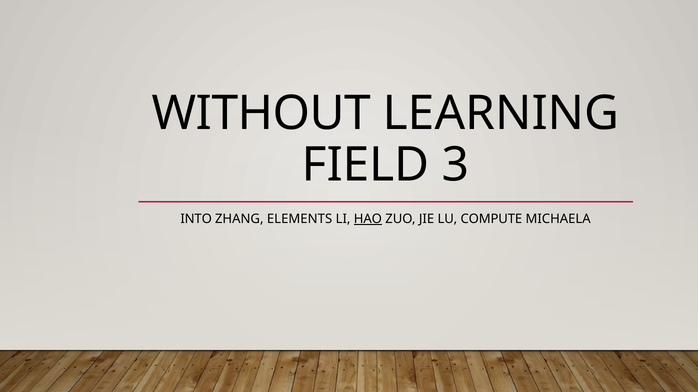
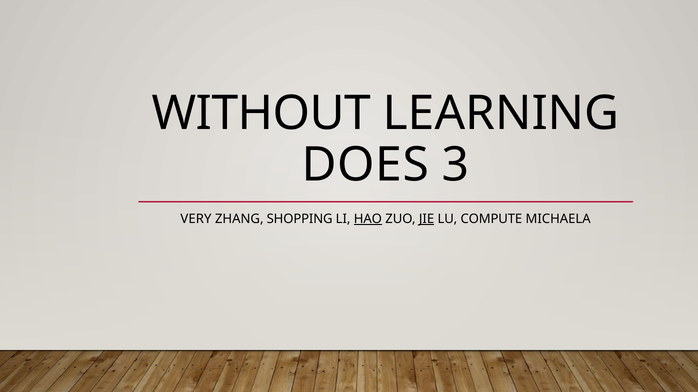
FIELD: FIELD -> DOES (365, 165)
INTO: INTO -> VERY (196, 219)
ELEMENTS: ELEMENTS -> SHOPPING (300, 219)
JIE underline: none -> present (427, 219)
